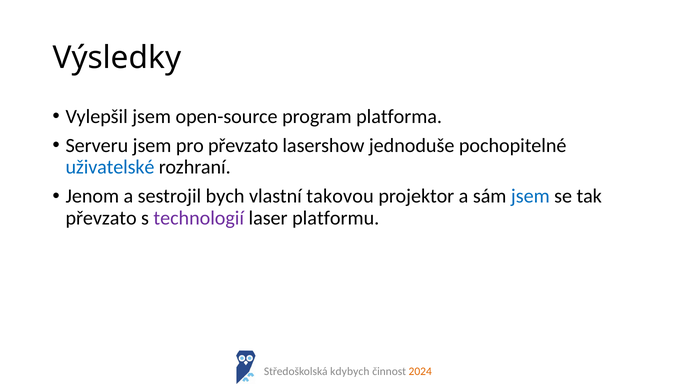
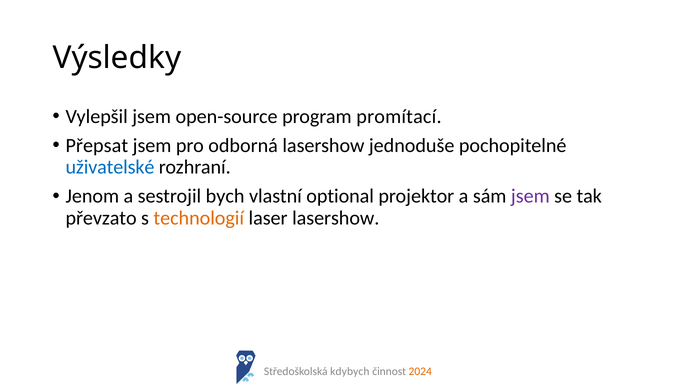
platforma: platforma -> promítací (399, 117)
Serveru: Serveru -> Přepsat (97, 146)
pro převzato: převzato -> odborná (243, 146)
takovou: takovou -> optional (340, 196)
jsem colour: blue -> purple (530, 196)
technologií colour: purple -> orange (199, 218)
laser platformu: platformu -> lasershow (336, 218)
